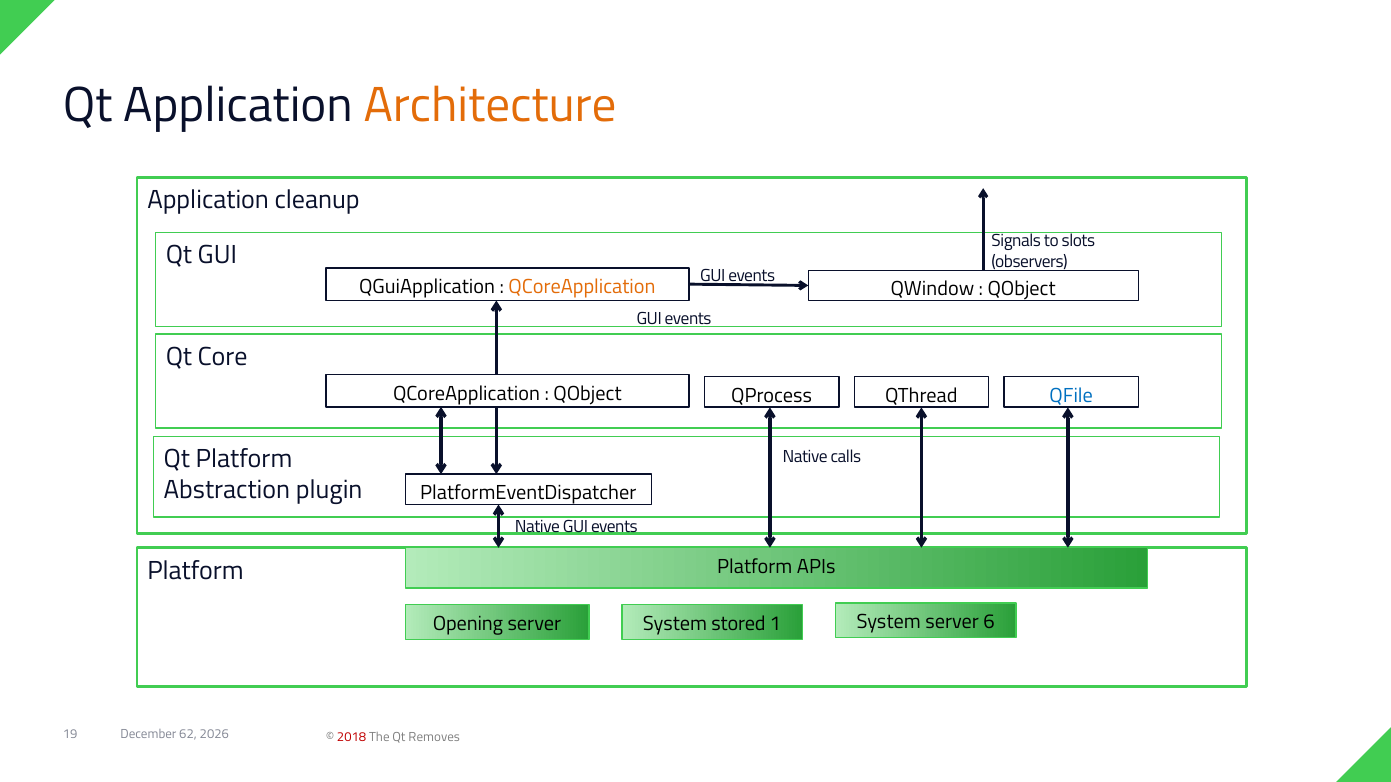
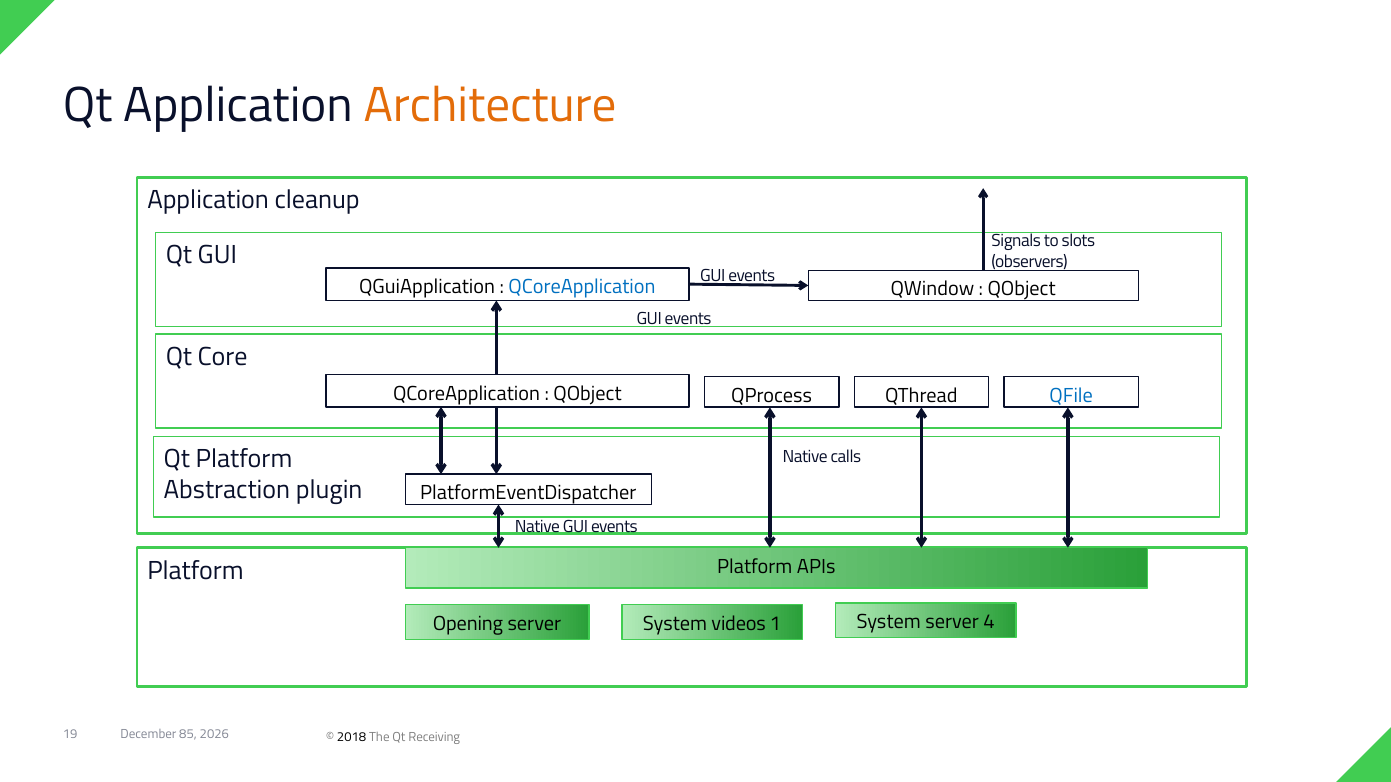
QCoreApplication colour: orange -> blue (582, 287)
6: 6 -> 4 (989, 622)
stored: stored -> videos (739, 624)
62: 62 -> 85 (188, 735)
2018 colour: red -> black (352, 737)
Removes: Removes -> Receiving (434, 737)
